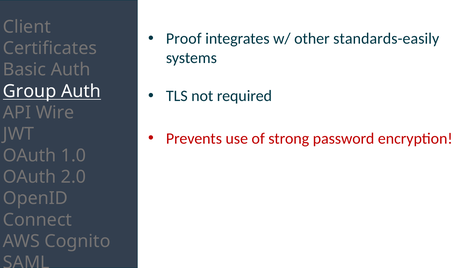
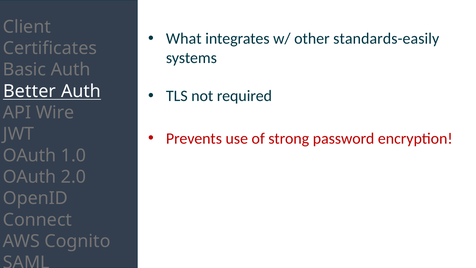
Proof: Proof -> What (184, 39)
Group: Group -> Better (30, 91)
